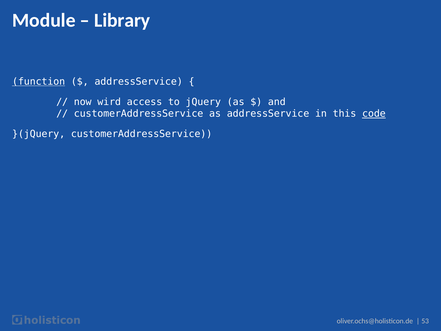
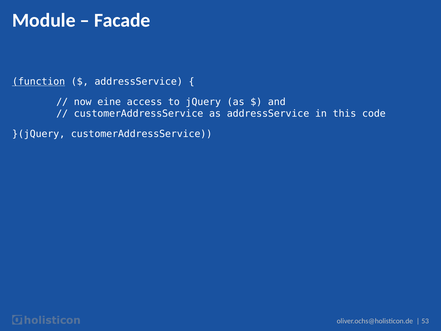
Library: Library -> Facade (122, 20)
wird: wird -> eine (109, 102)
code underline: present -> none (374, 114)
